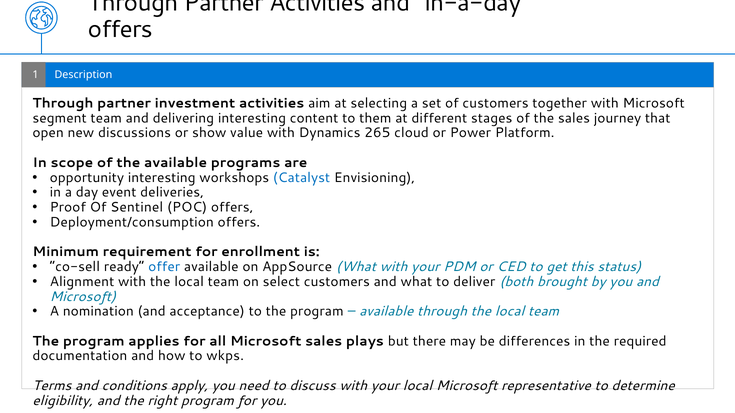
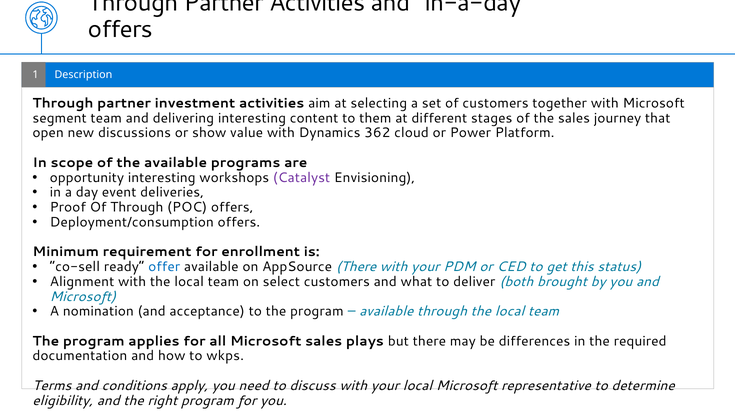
265: 265 -> 362 (377, 133)
Catalyst colour: blue -> purple (302, 178)
Of Sentinel: Sentinel -> Through (137, 207)
AppSource What: What -> There (356, 267)
